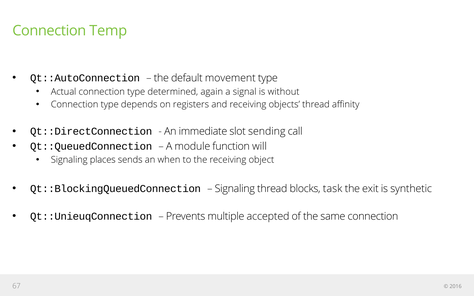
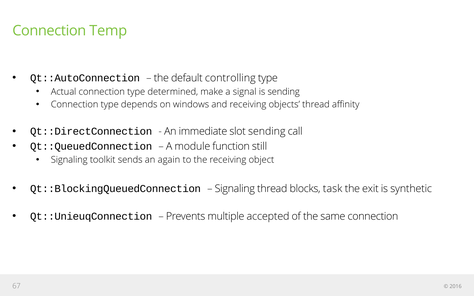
movement: movement -> controlling (230, 78)
again: again -> make (212, 92)
is without: without -> sending (284, 92)
registers: registers -> windows (191, 105)
will: will -> still (259, 146)
places: places -> toolkit (103, 160)
when: when -> again (169, 160)
